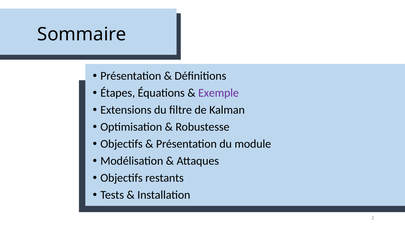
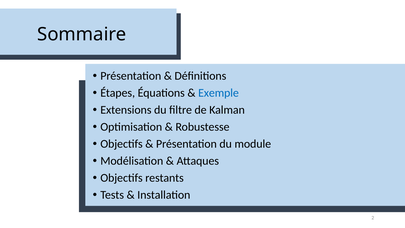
Exemple colour: purple -> blue (218, 93)
